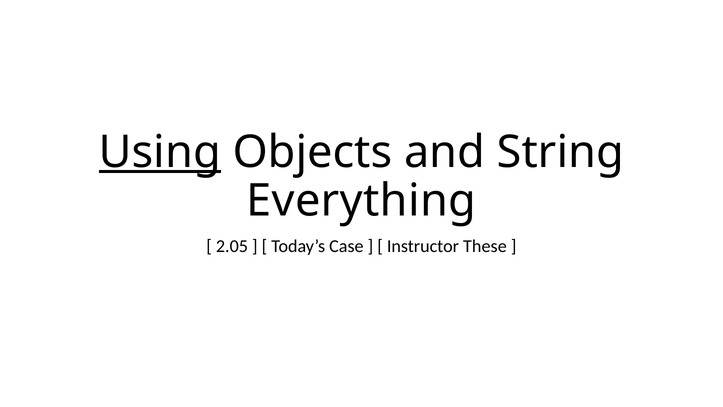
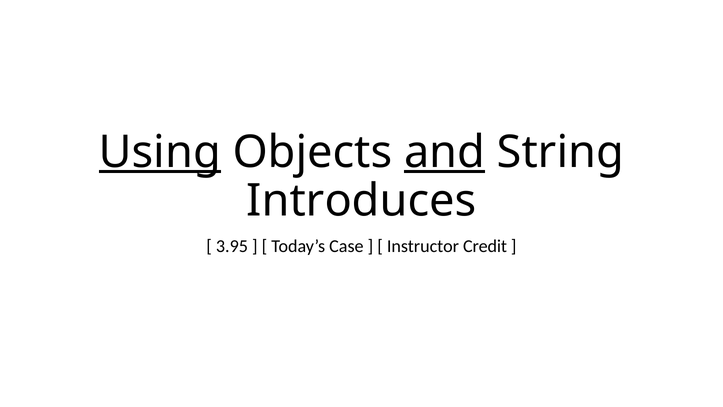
and underline: none -> present (445, 152)
Everything: Everything -> Introduces (361, 201)
2.05: 2.05 -> 3.95 (232, 246)
These: These -> Credit (485, 246)
